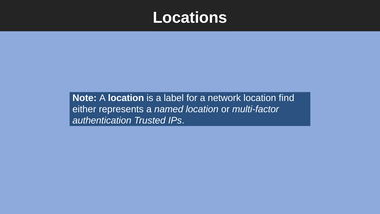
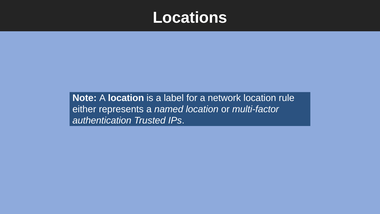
find: find -> rule (287, 98)
